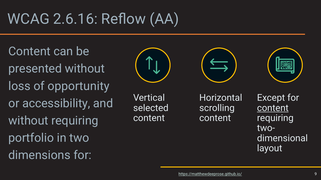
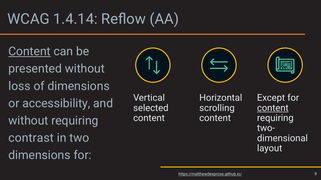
2.6.16: 2.6.16 -> 1.4.14 (75, 19)
Content underline: none -> present (30, 52)
of opportunity: opportunity -> dimensions (79, 86)
portfolio: portfolio -> contrast (31, 138)
